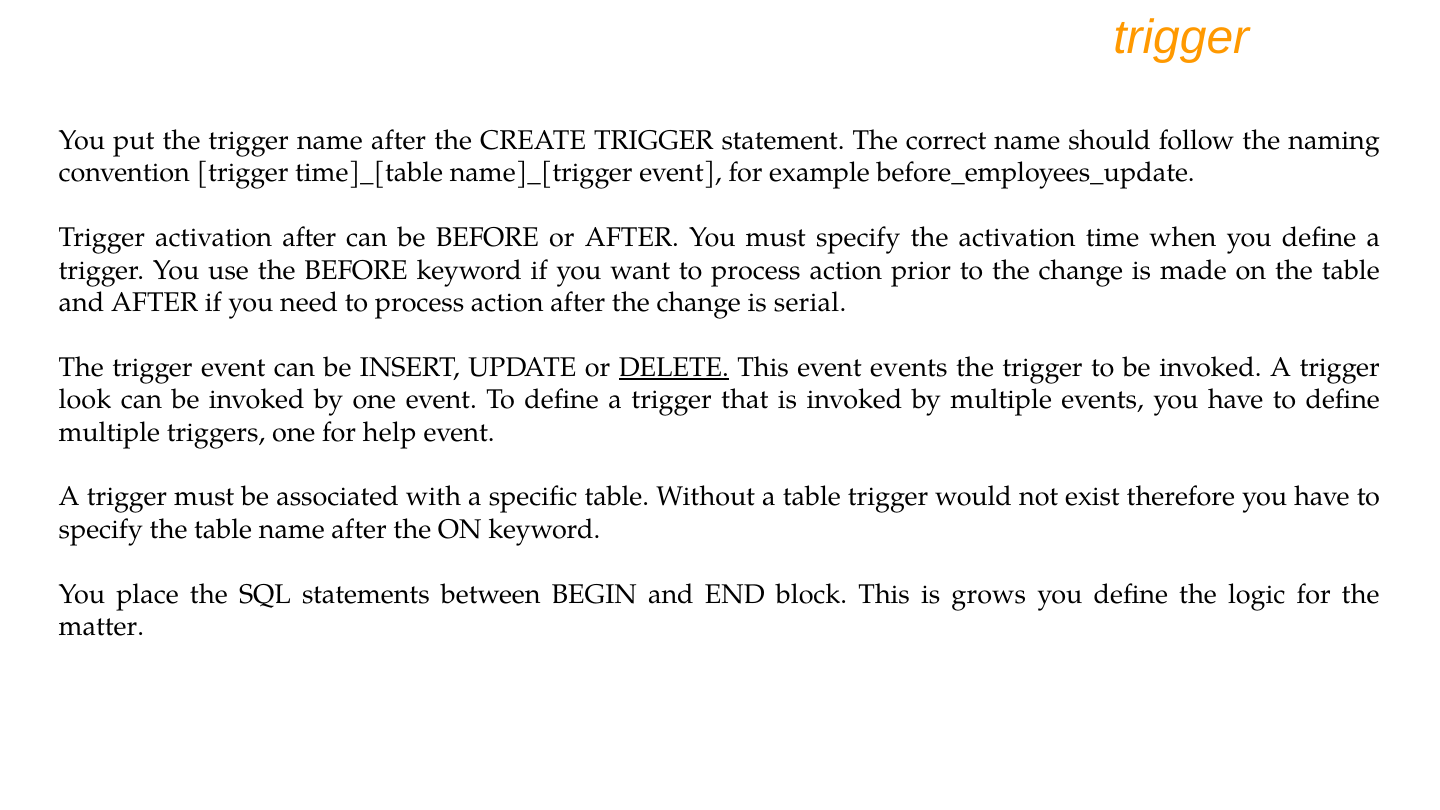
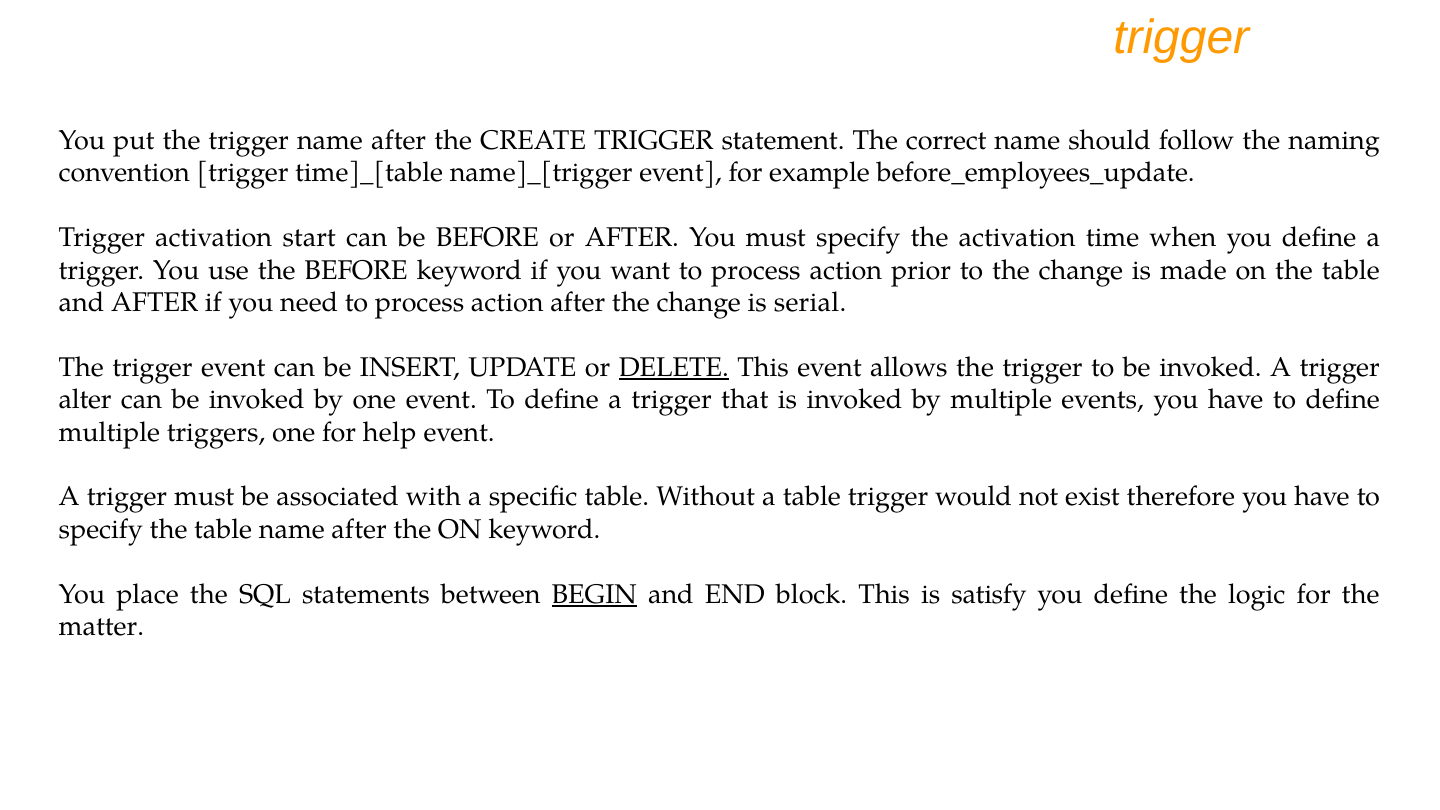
activation after: after -> start (309, 238)
event events: events -> allows (909, 367)
look: look -> alter (85, 400)
BEGIN underline: none -> present (594, 594)
grows: grows -> satisfy (989, 594)
